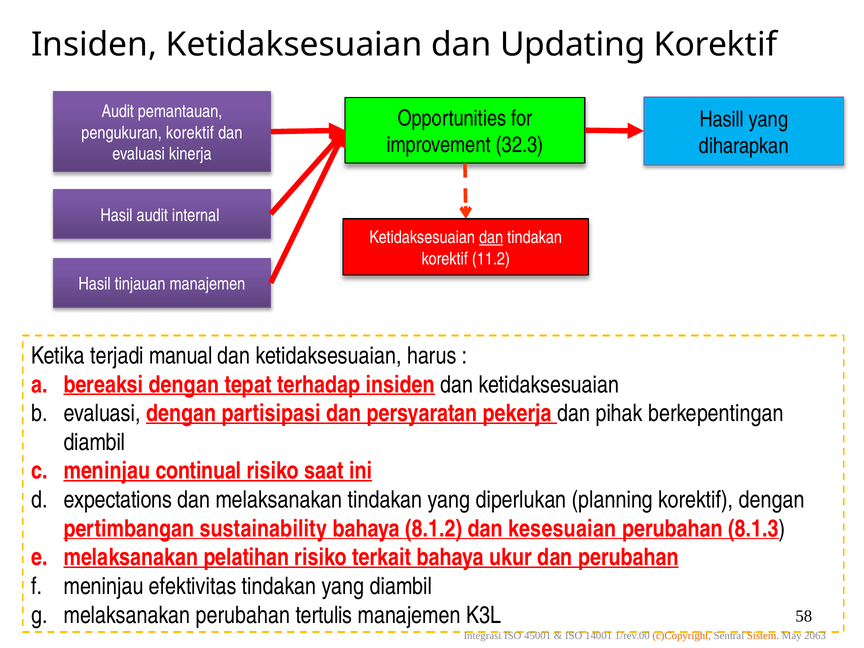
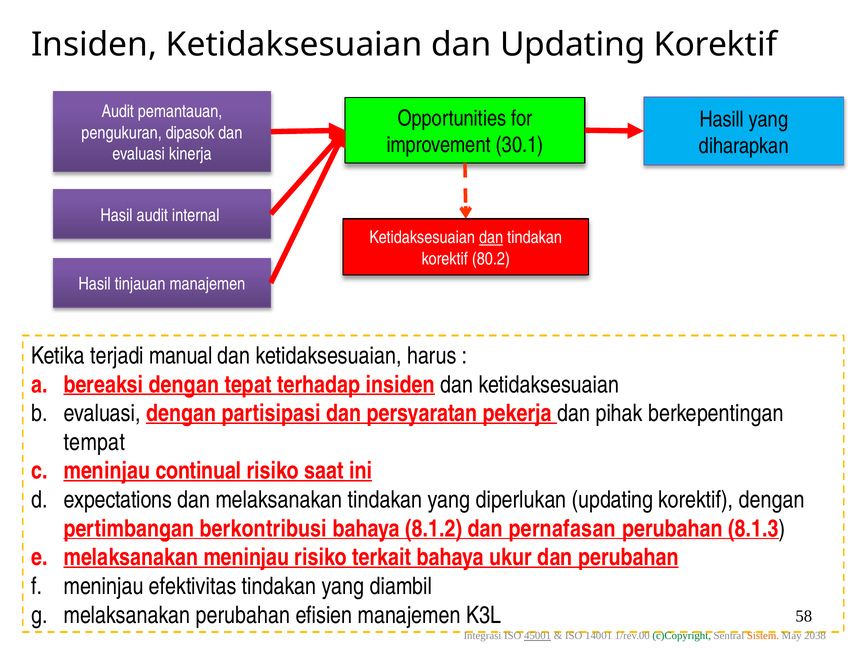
pengukuran korektif: korektif -> dipasok (190, 133)
32.3: 32.3 -> 30.1 (520, 145)
11.2: 11.2 -> 80.2 (491, 259)
diambil: diambil -> tempat (94, 442)
diperlukan planning: planning -> updating (612, 500)
sustainability: sustainability -> berkontribusi (263, 529)
kesesuaian: kesesuaian -> pernafasan (562, 529)
melaksanakan pelatihan: pelatihan -> meninjau (246, 557)
tertulis: tertulis -> efisien (324, 615)
45001 underline: none -> present (538, 636)
c)Copyright colour: orange -> green (682, 636)
2063: 2063 -> 2038 (815, 636)
